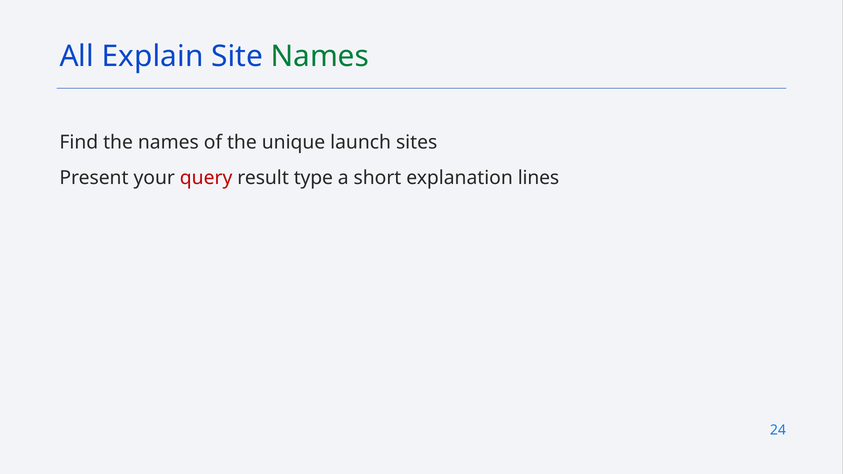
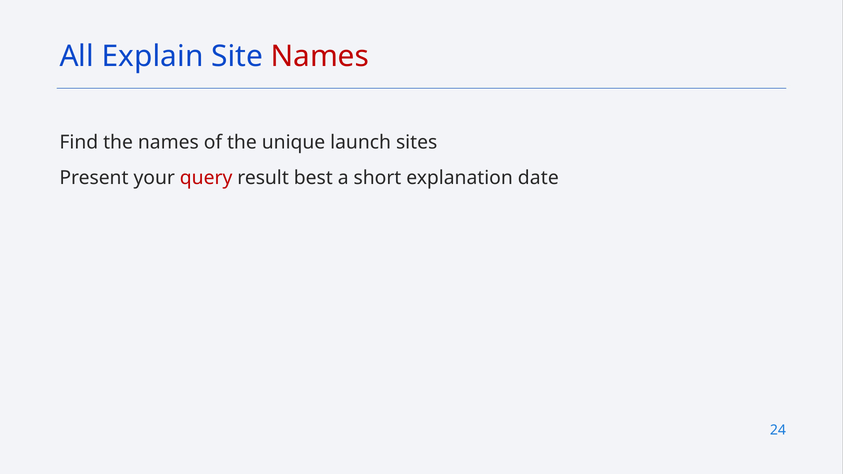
Names colour: green -> red (320, 56)
type: type -> best (313, 178)
lines: lines -> date (538, 178)
